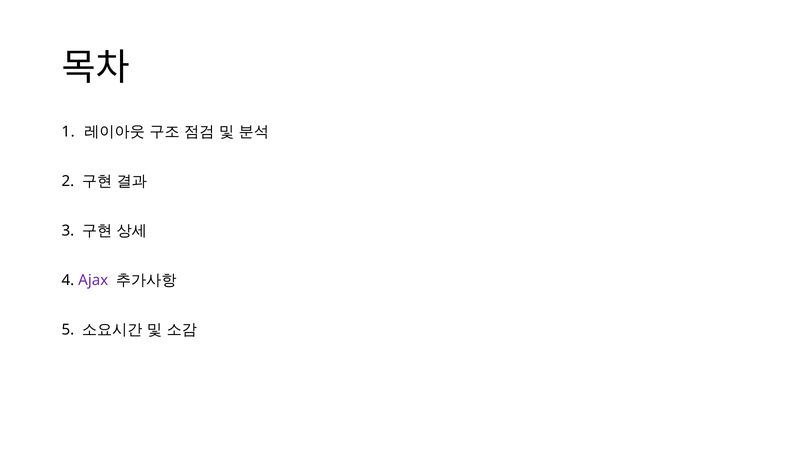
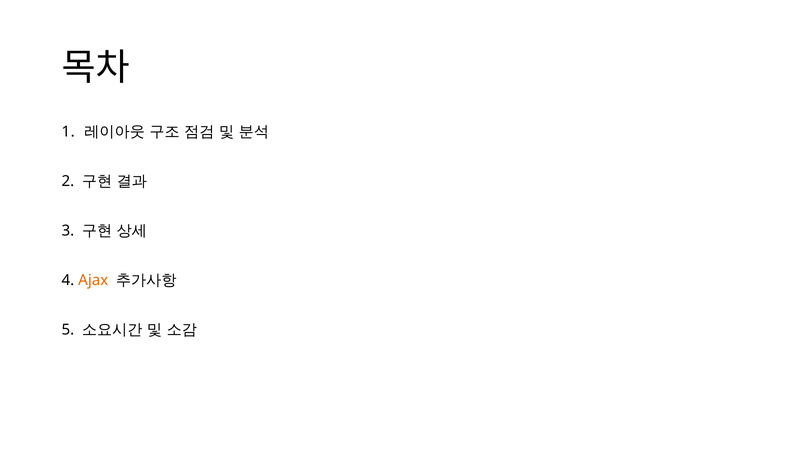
Ajax colour: purple -> orange (93, 281)
